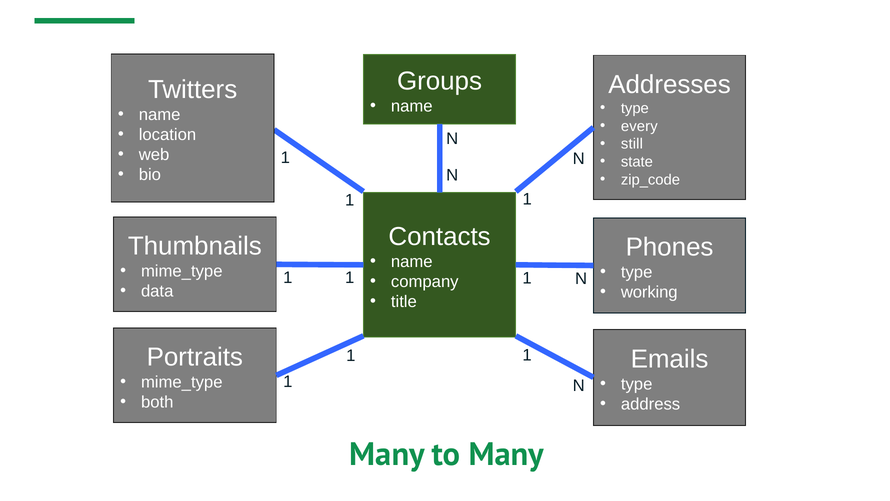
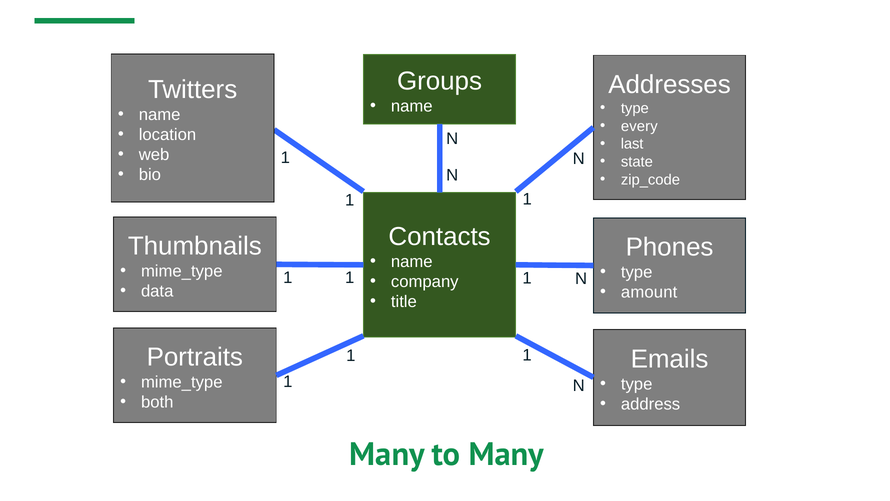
still: still -> last (632, 144)
working: working -> amount (649, 292)
